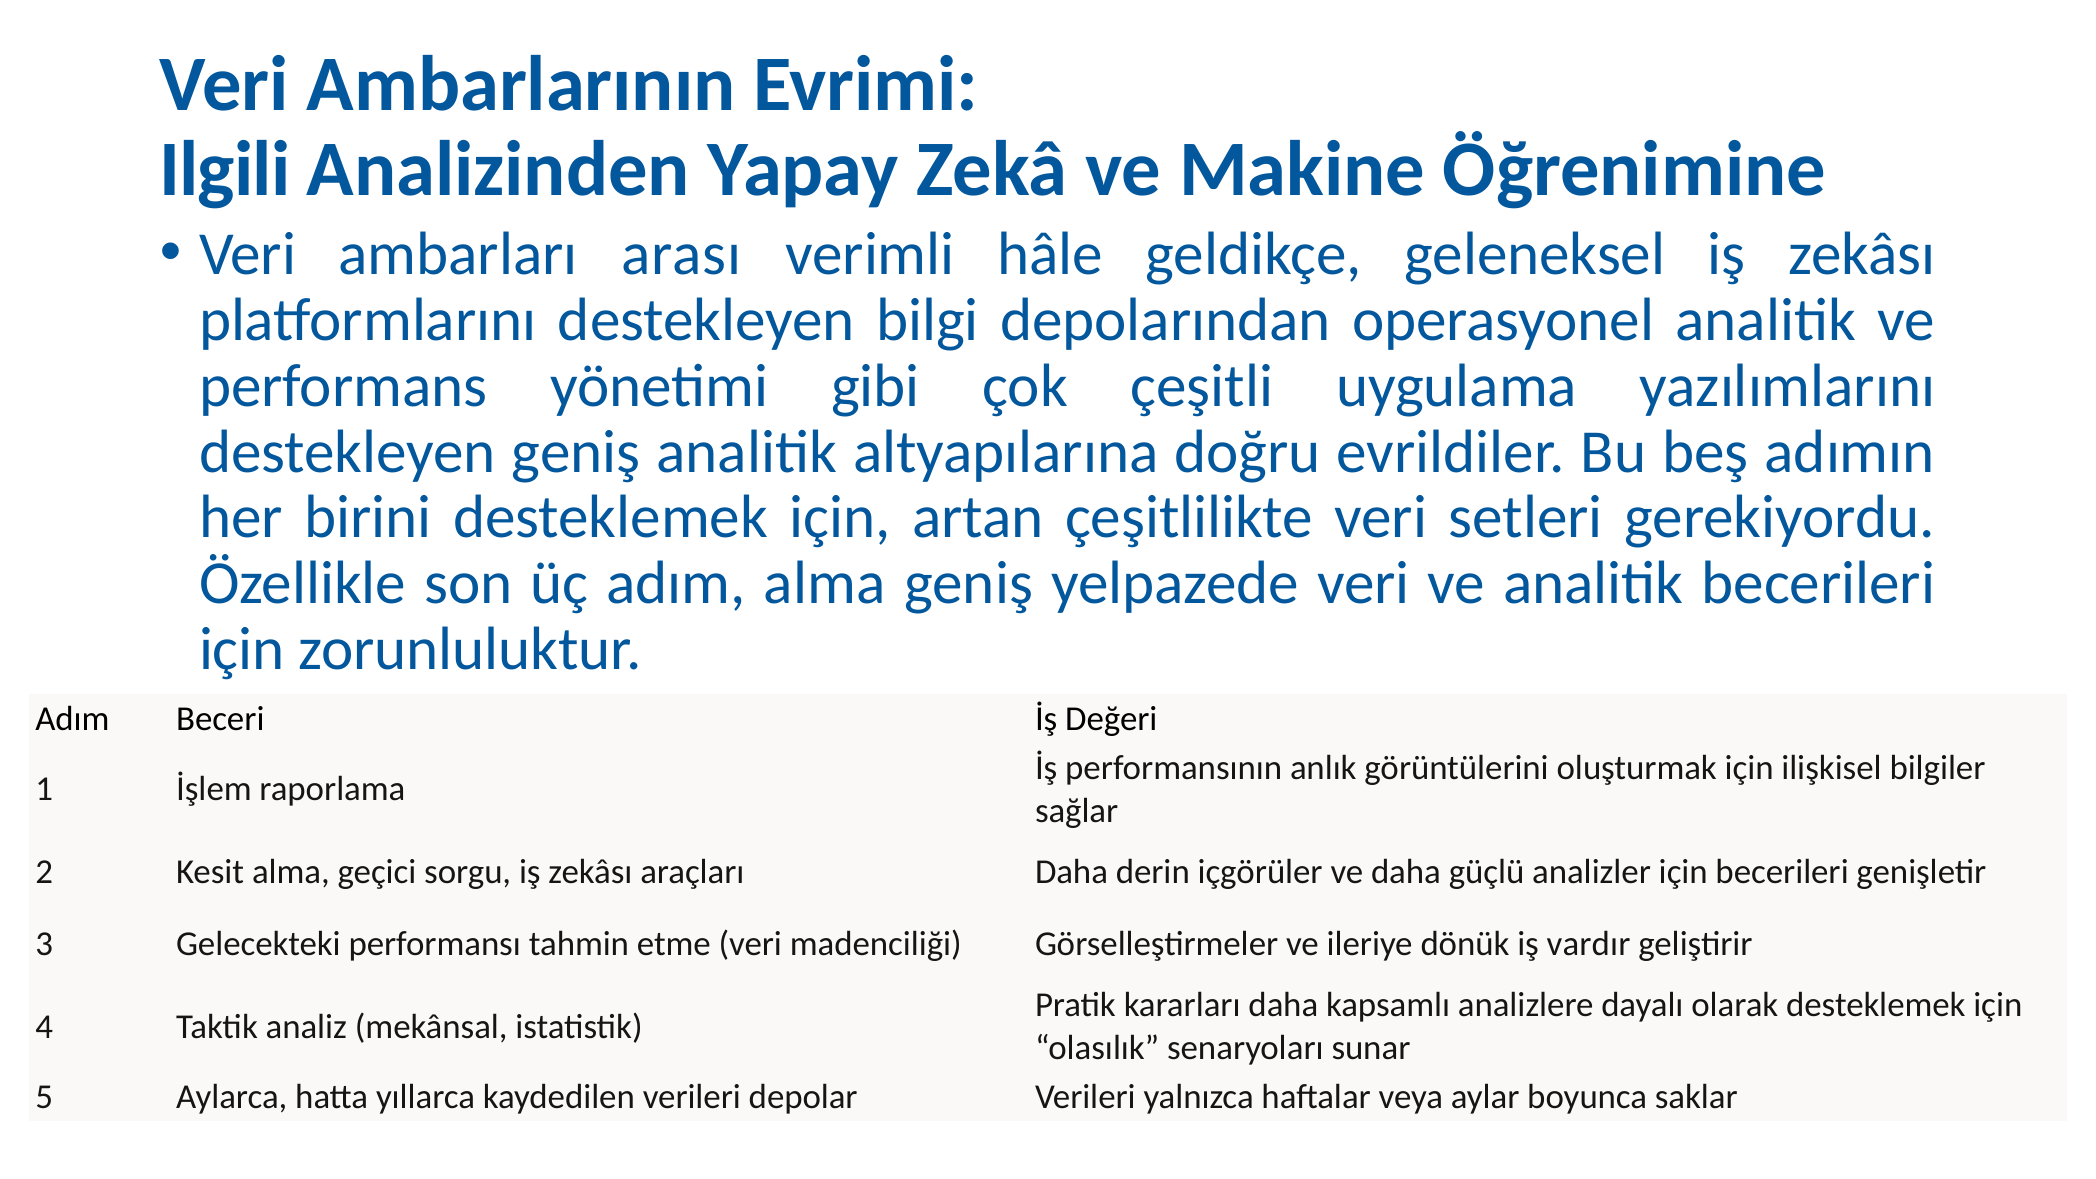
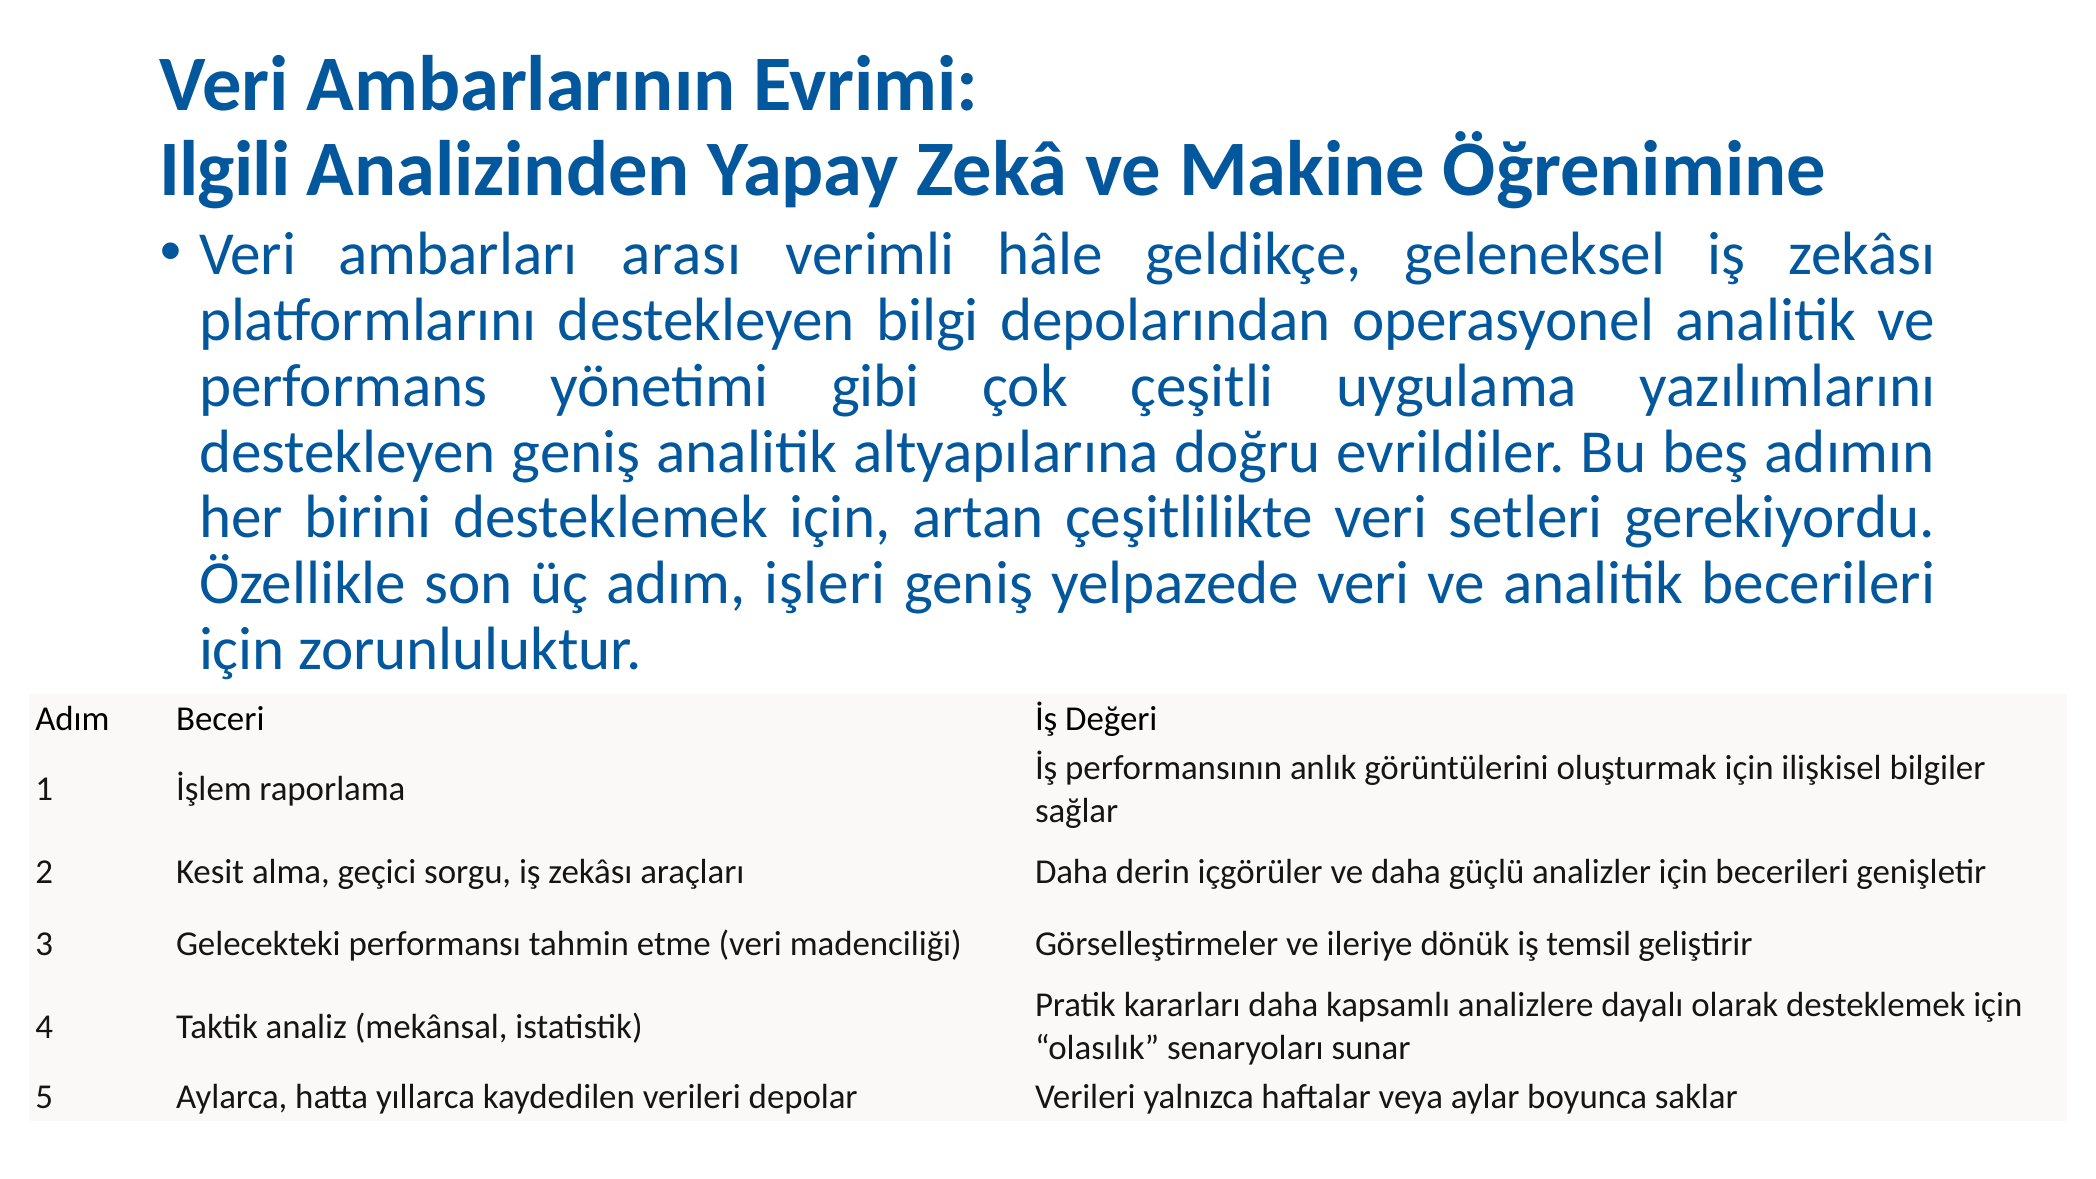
adım alma: alma -> işleri (825, 584)
vardır: vardır -> temsil (1589, 944)
